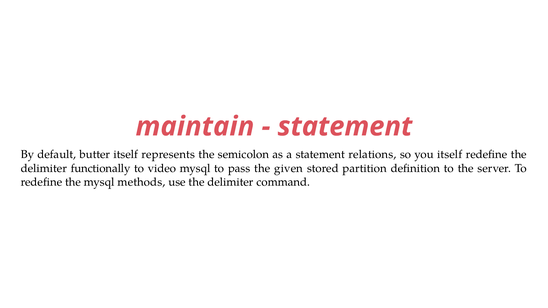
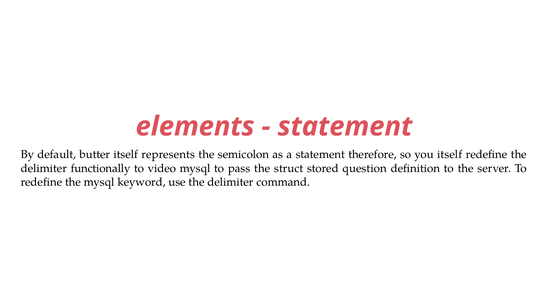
maintain: maintain -> elements (195, 127)
relations: relations -> therefore (372, 155)
given: given -> struct (289, 168)
partition: partition -> question (365, 168)
methods: methods -> keyword (141, 182)
